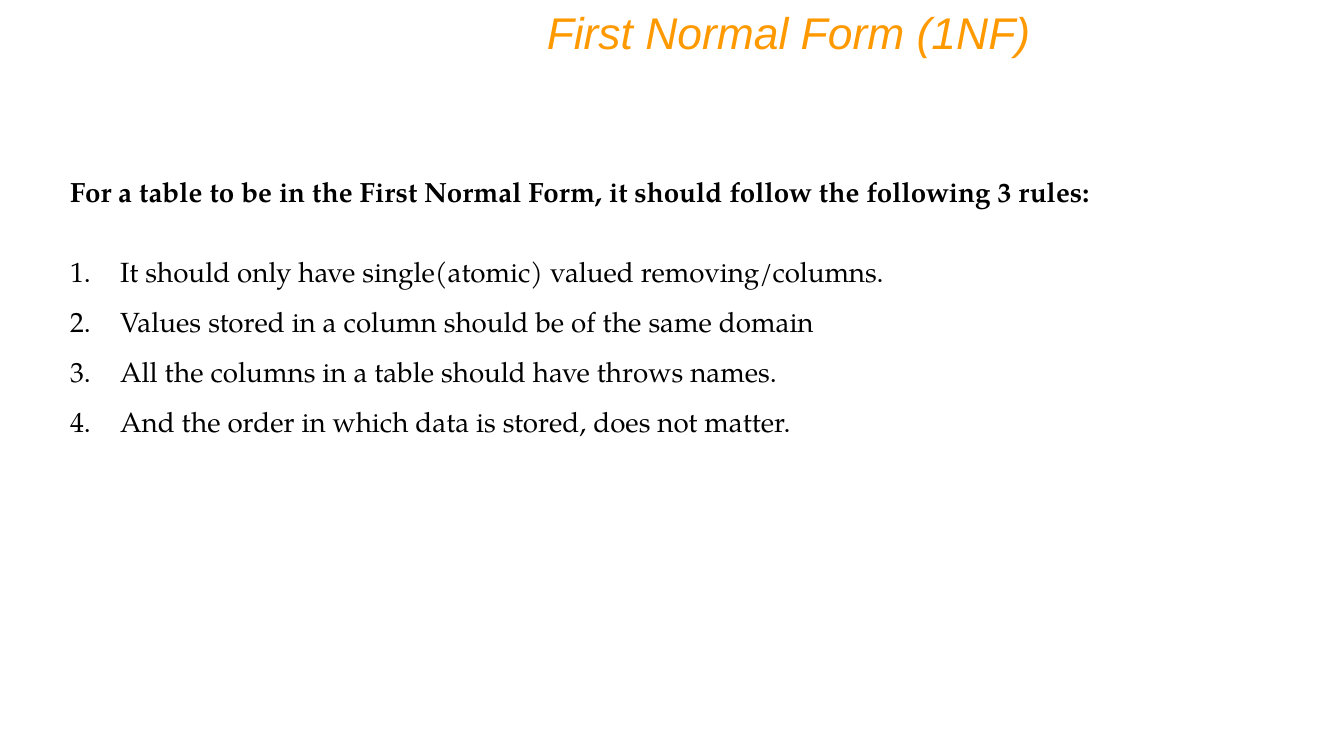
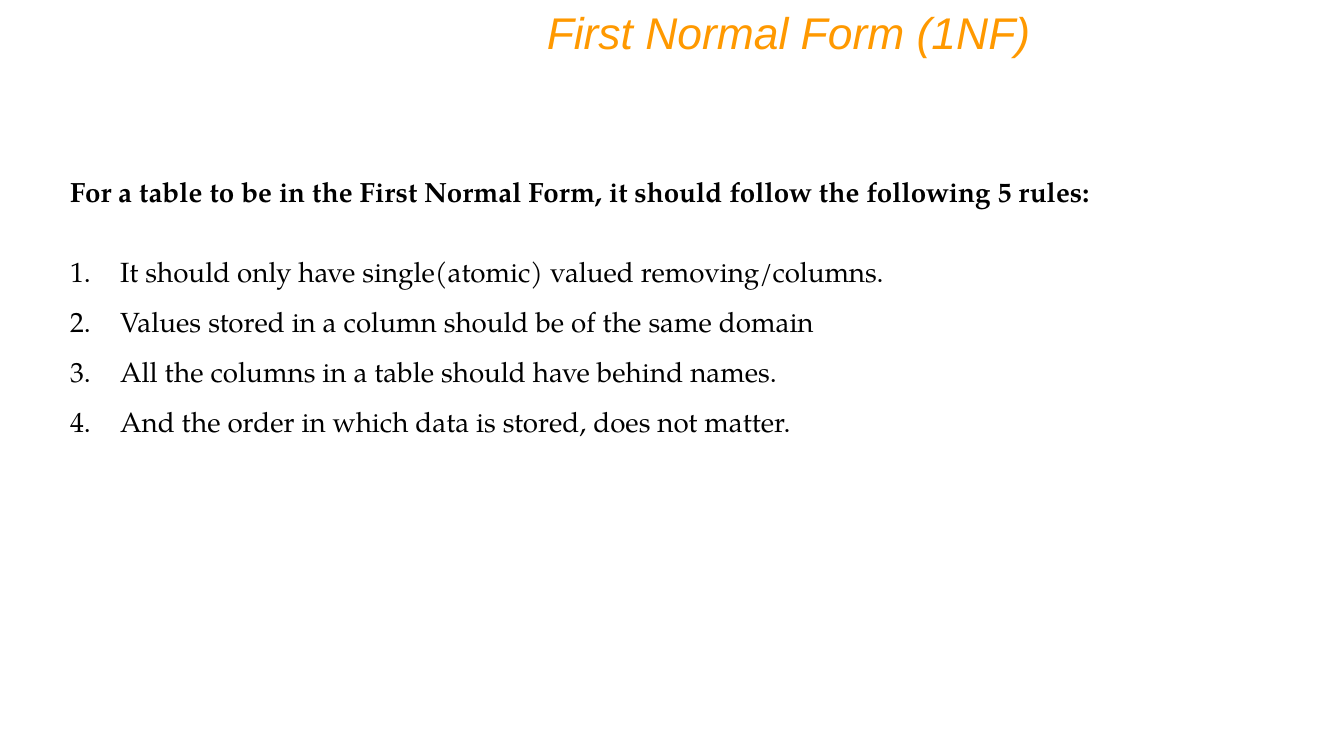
following 3: 3 -> 5 (1004, 194)
throws: throws -> behind (640, 373)
